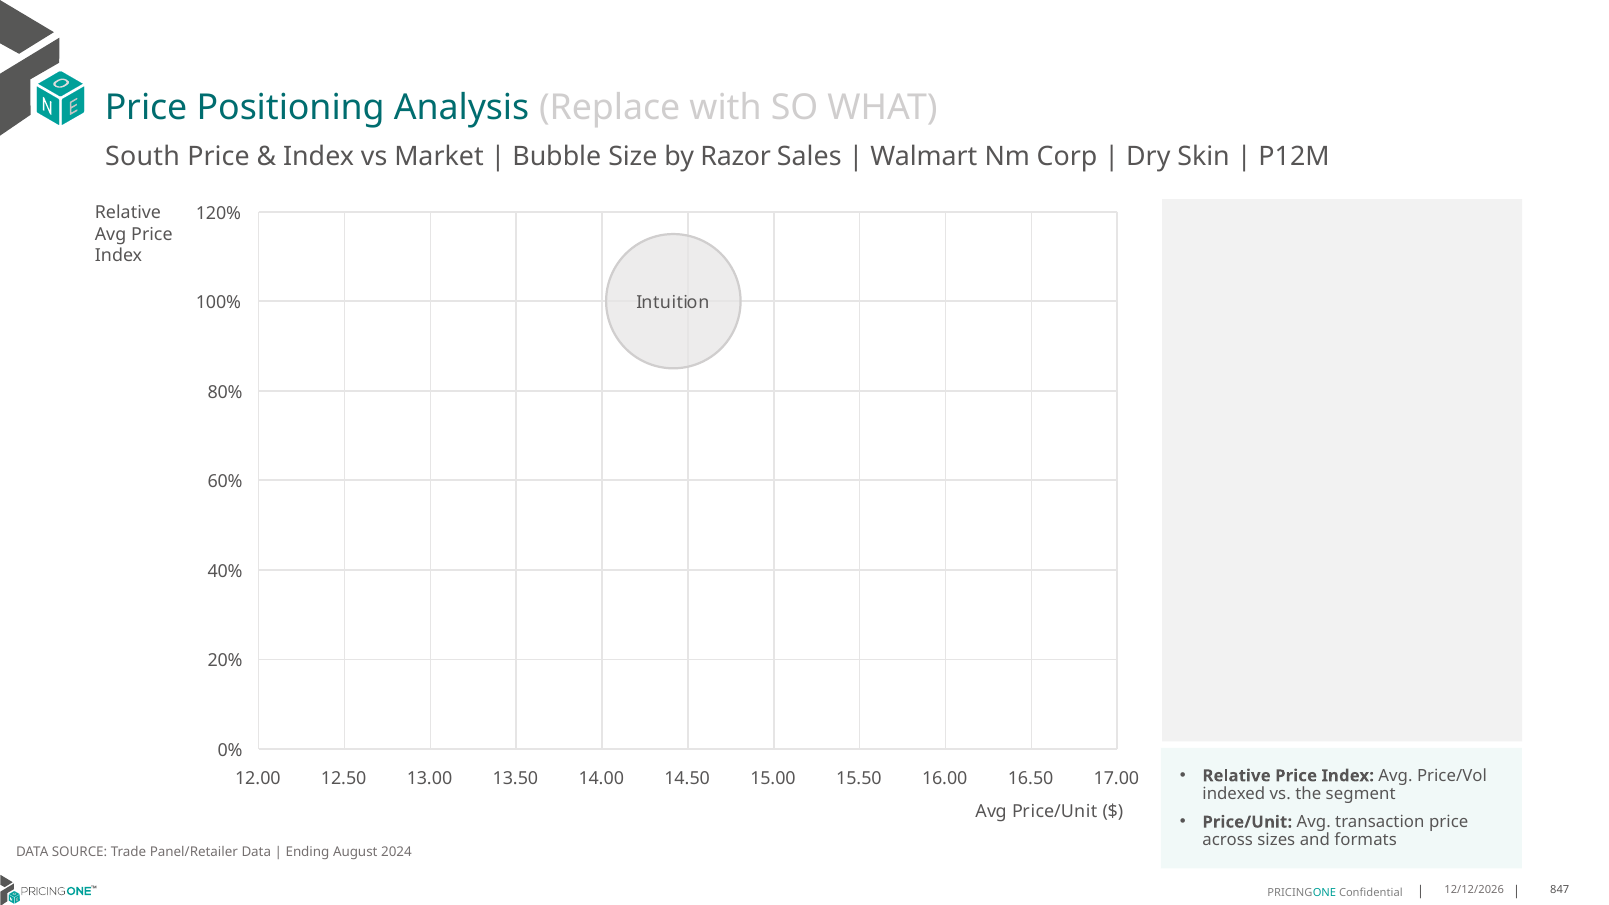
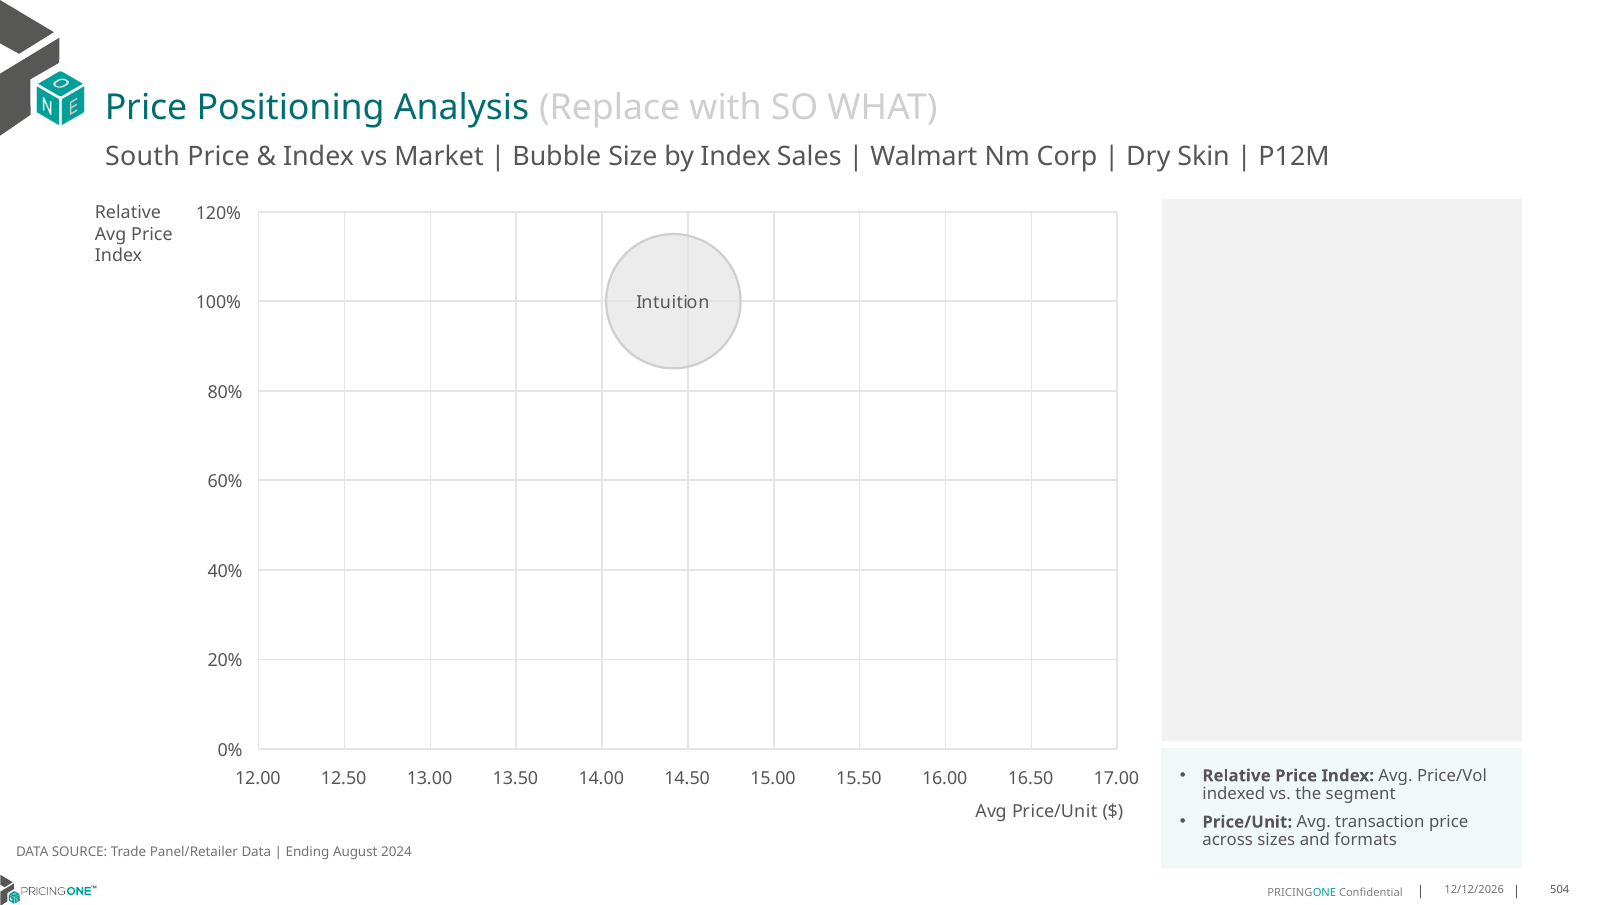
by Razor: Razor -> Index (736, 157)
847: 847 -> 504 (1560, 890)
